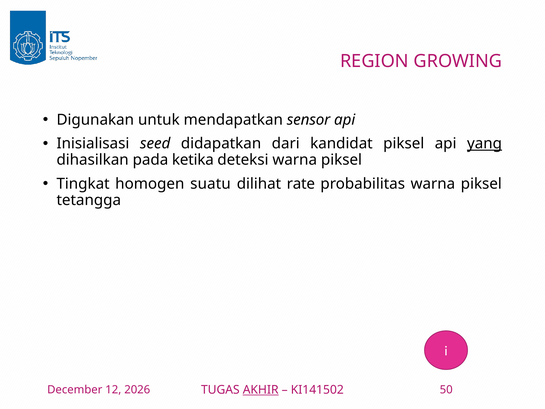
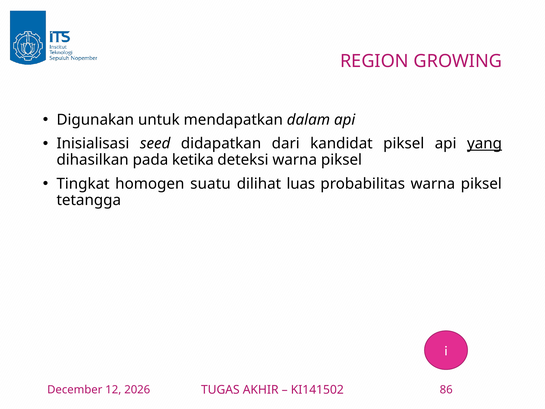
sensor: sensor -> dalam (308, 120)
rate: rate -> luas (301, 184)
AKHIR underline: present -> none (261, 390)
50: 50 -> 86 (446, 390)
